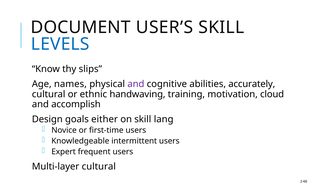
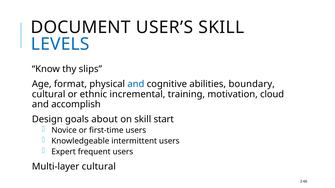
names: names -> format (70, 84)
and colour: purple -> blue (136, 84)
accurately: accurately -> boundary (252, 84)
handwaving: handwaving -> incremental (137, 94)
either: either -> about (105, 120)
lang: lang -> start (164, 120)
